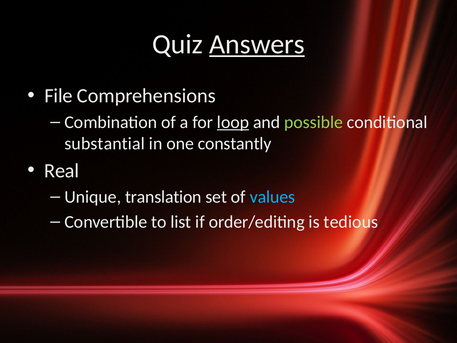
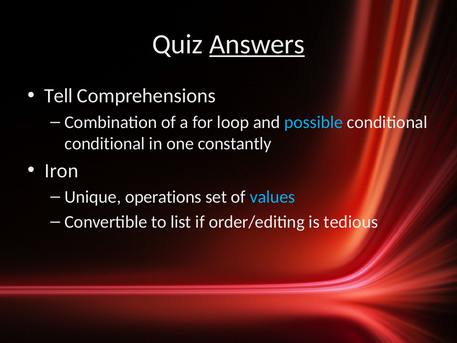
File: File -> Tell (59, 96)
loop underline: present -> none (233, 122)
possible colour: light green -> light blue (314, 122)
substantial: substantial -> conditional (105, 143)
Real: Real -> Iron (62, 171)
translation: translation -> operations (163, 197)
